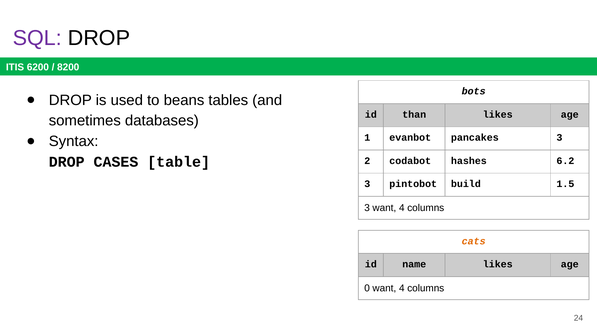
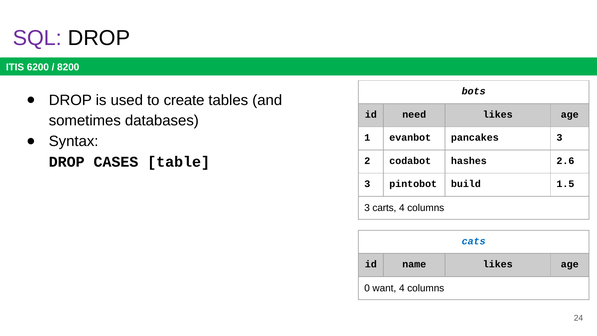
beans: beans -> create (184, 100)
than: than -> need (414, 114)
6.2: 6.2 -> 2.6 (565, 161)
3 want: want -> carts (384, 208)
cats colour: orange -> blue (474, 241)
